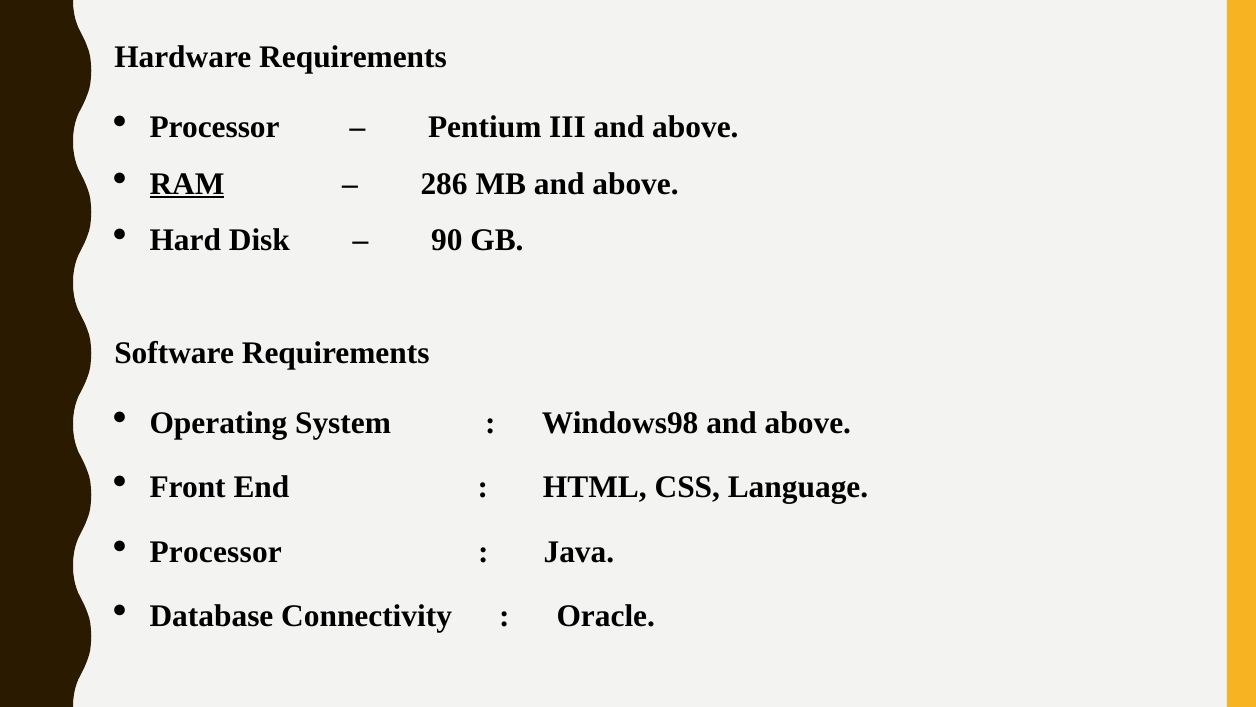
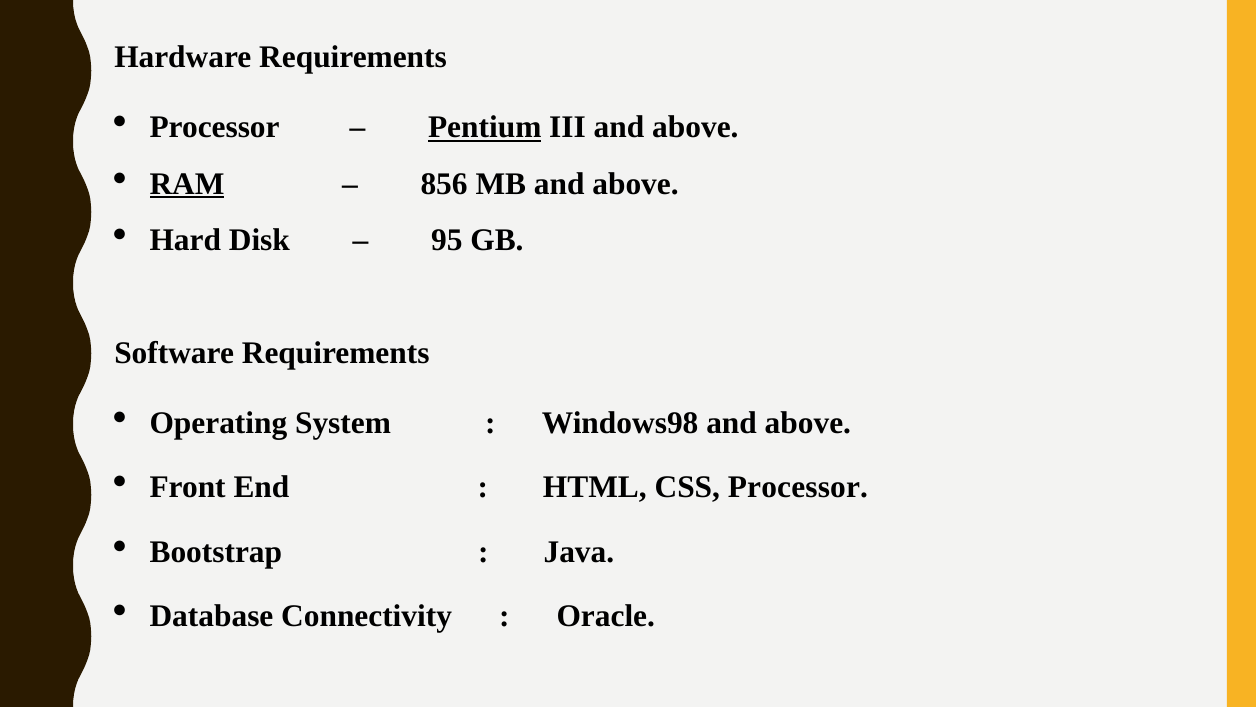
Pentium underline: none -> present (485, 127)
286: 286 -> 856 (444, 184)
90: 90 -> 95 (447, 240)
CSS Language: Language -> Processor (798, 487)
Processor: Processor -> Bootstrap (216, 552)
